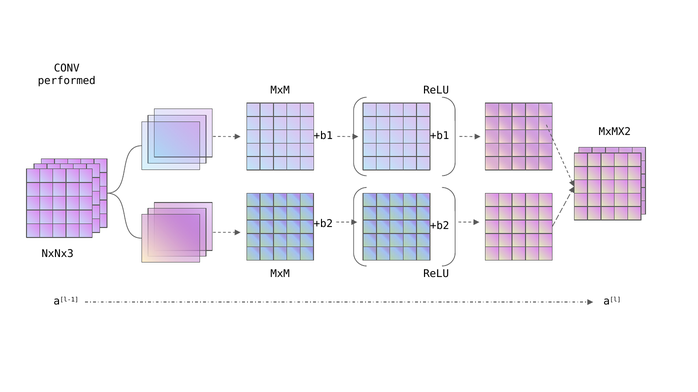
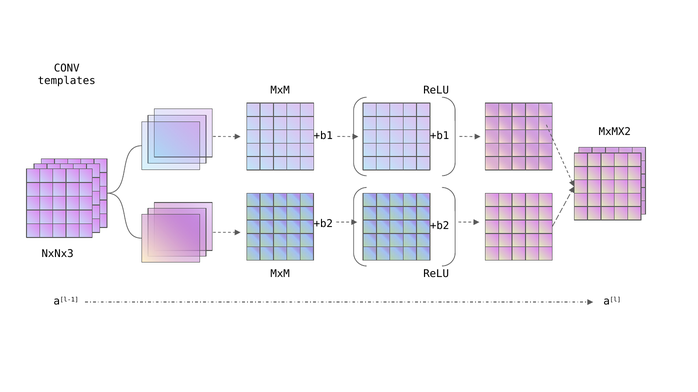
performed: performed -> templates (67, 81)
